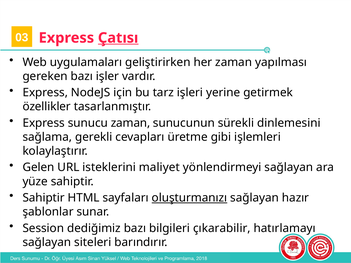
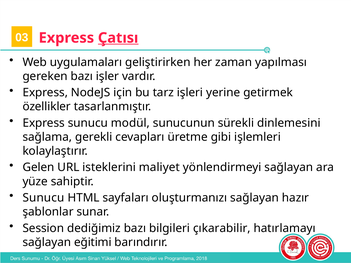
sunucu zaman: zaman -> modül (130, 123)
Sahiptir: Sahiptir -> Sunucu (43, 198)
oluşturmanızı underline: present -> none (189, 198)
siteleri: siteleri -> eğitimi (93, 242)
